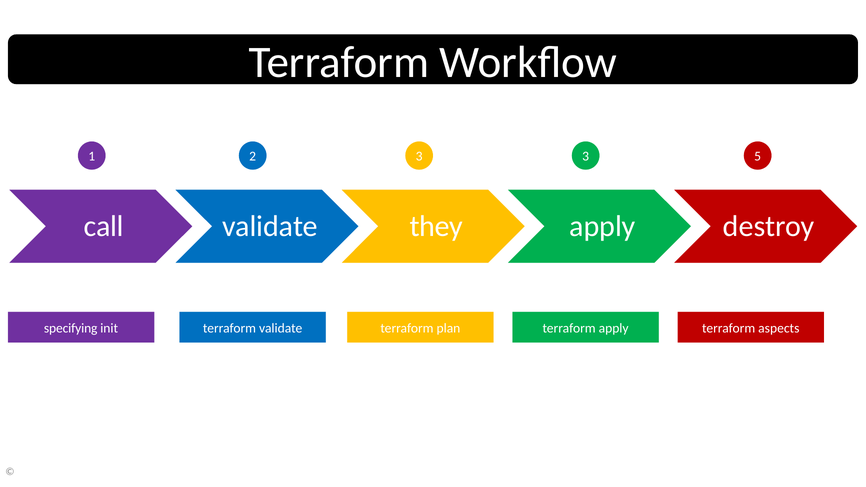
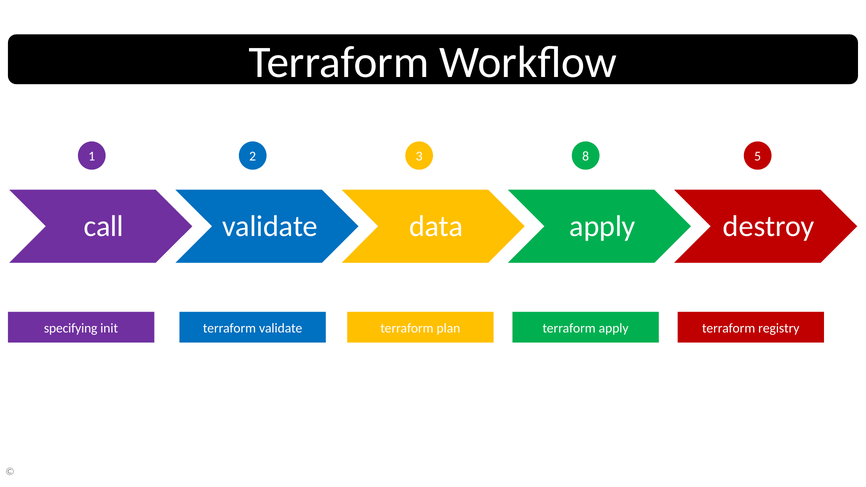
3 3: 3 -> 8 (586, 157)
they: they -> data (436, 226)
aspects: aspects -> registry (779, 328)
